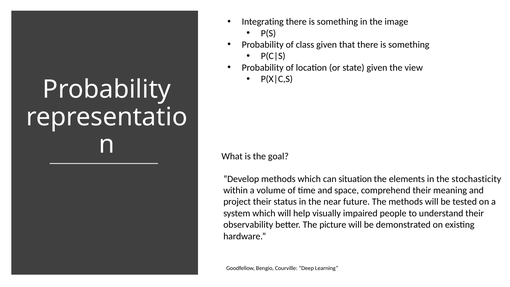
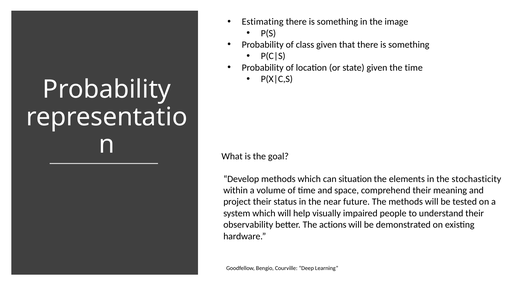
Integrating: Integrating -> Estimating (263, 22)
the view: view -> time (414, 68)
picture: picture -> actions (333, 225)
